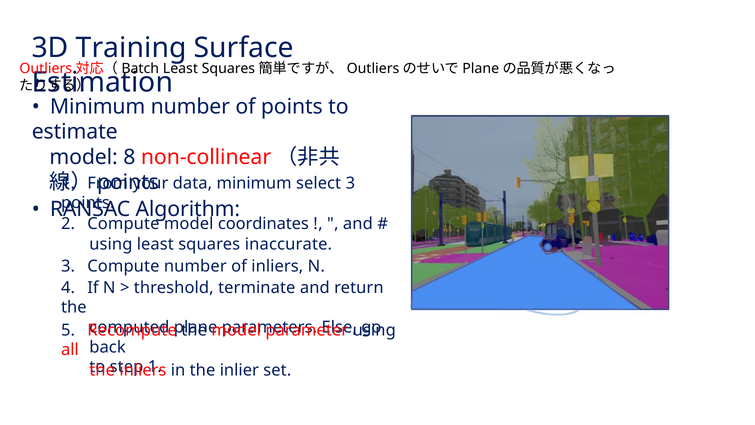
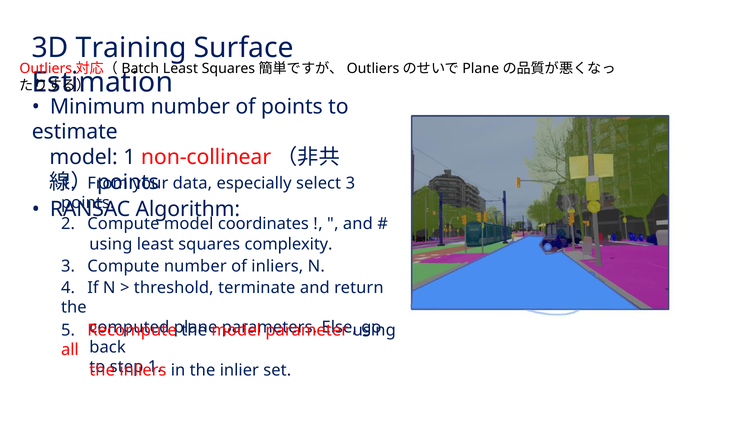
model 8: 8 -> 1 (129, 157)
data minimum: minimum -> especially (254, 183)
inaccurate: inaccurate -> complexity (289, 244)
